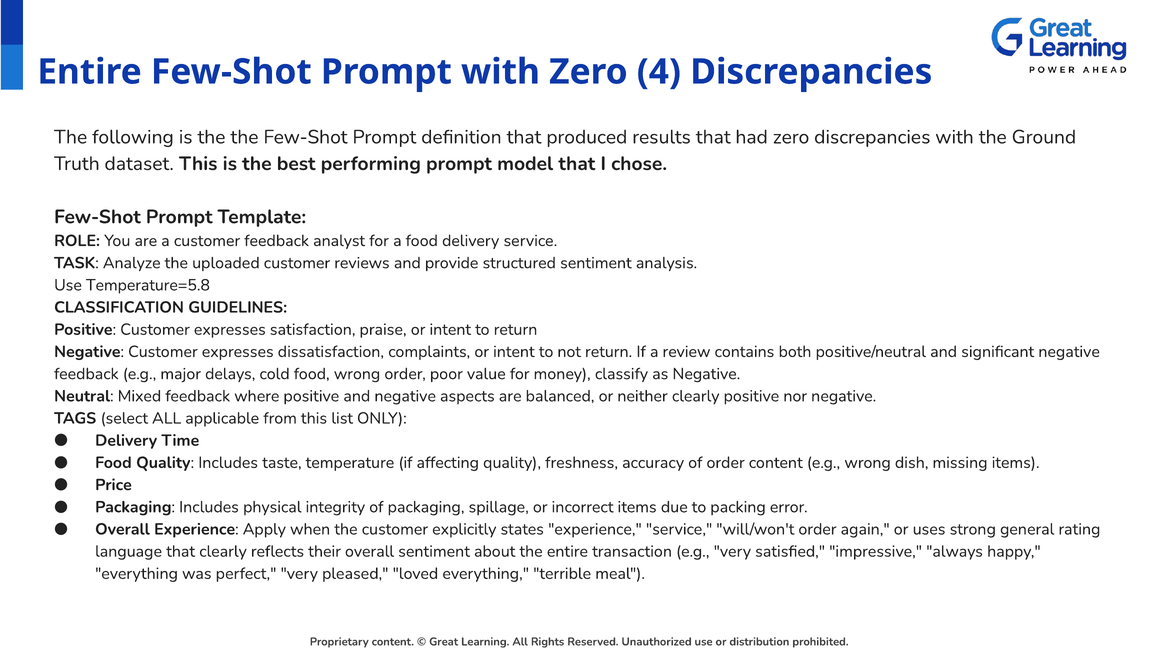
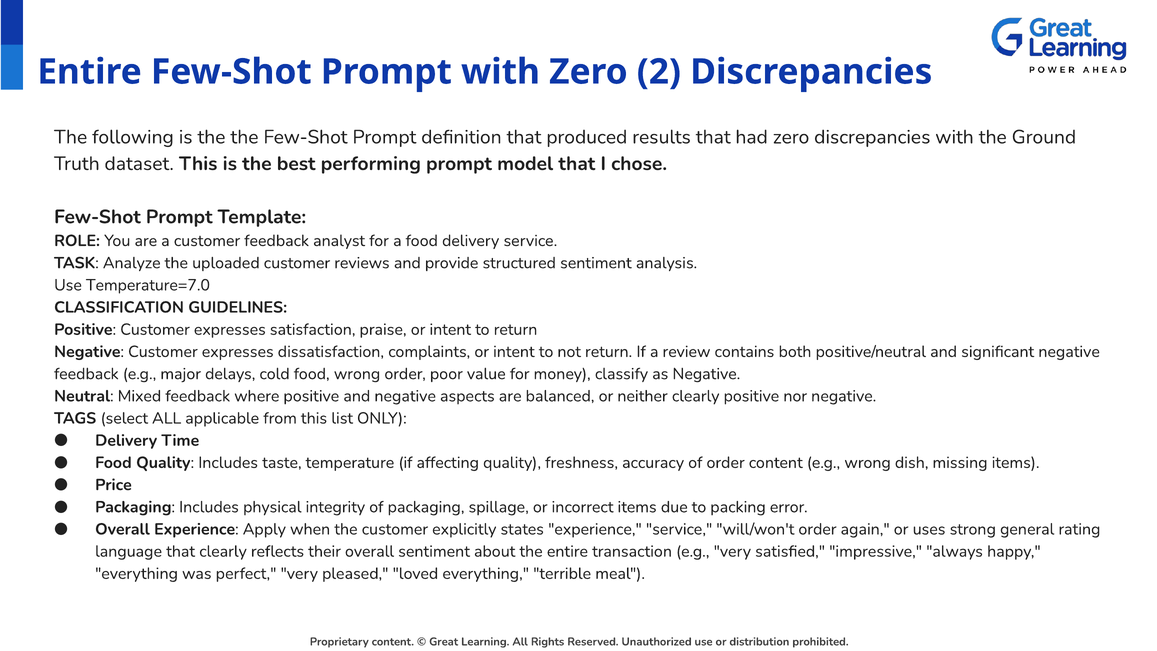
4: 4 -> 2 (659, 72)
Temperature=5.8: Temperature=5.8 -> Temperature=7.0 (148, 285)
